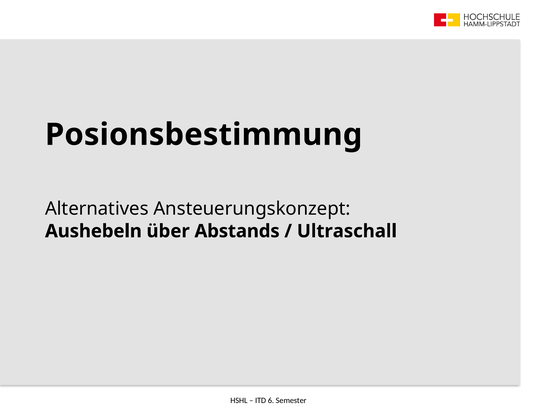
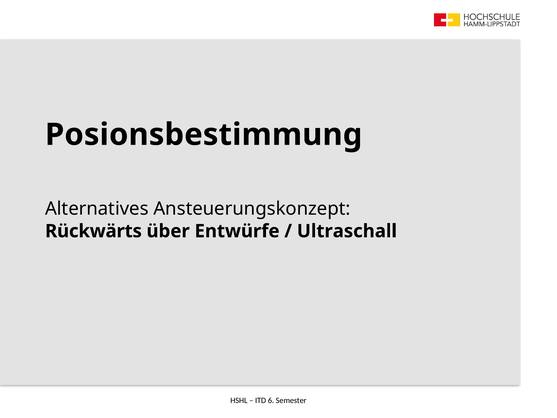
Aushebeln: Aushebeln -> Rückwärts (93, 231)
Abstands: Abstands -> Entwürfe (237, 231)
